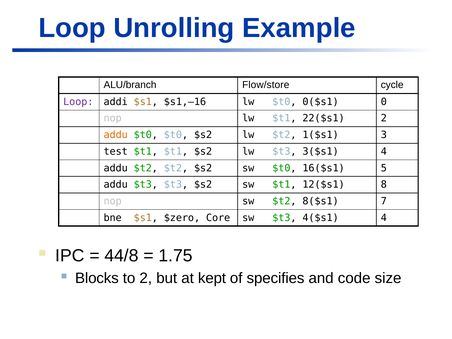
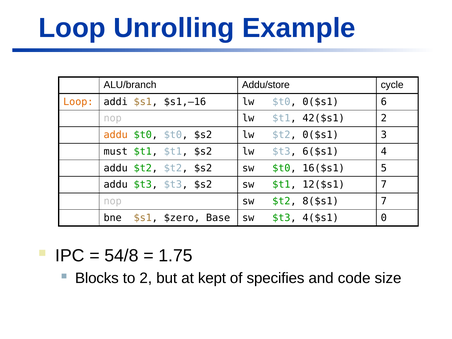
Flow/store: Flow/store -> Addu/store (266, 85)
Loop colour: purple -> orange (78, 102)
0: 0 -> 6 (384, 102)
22($s1: 22($s1 -> 42($s1 (324, 118)
$t2 1($s1: 1($s1 -> 0($s1 (321, 135)
test: test -> must (116, 151)
3($s1: 3($s1 -> 6($s1 (321, 151)
12($s1 8: 8 -> 7 (384, 185)
Core: Core -> Base (218, 218)
4($s1 4: 4 -> 0 (384, 218)
44/8: 44/8 -> 54/8 (122, 256)
